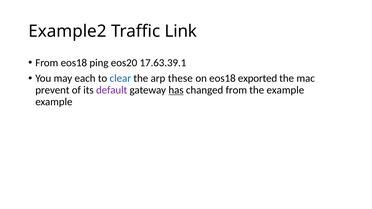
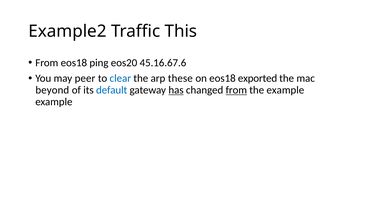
Link: Link -> This (181, 31)
17.63.39.1: 17.63.39.1 -> 45.16.67.6 (163, 63)
each: each -> peer (85, 78)
prevent: prevent -> beyond (52, 90)
default colour: purple -> blue (112, 90)
from underline: none -> present (236, 90)
